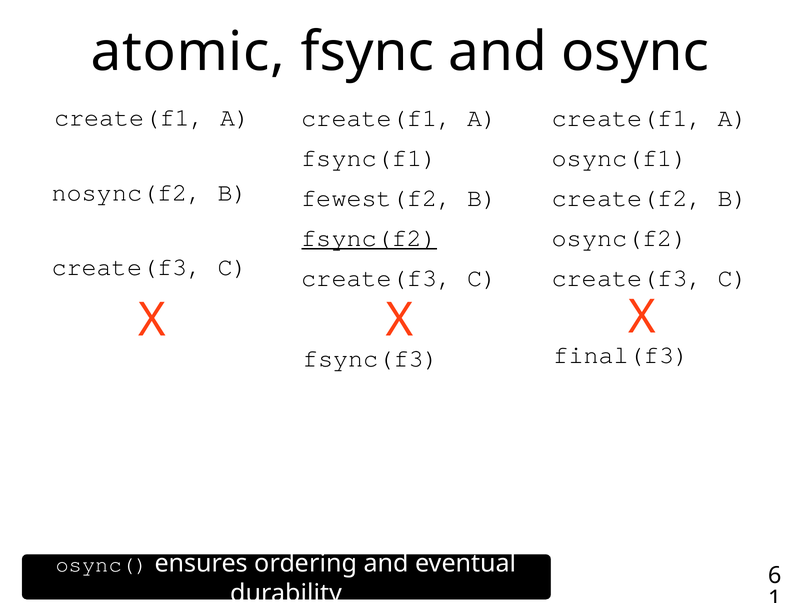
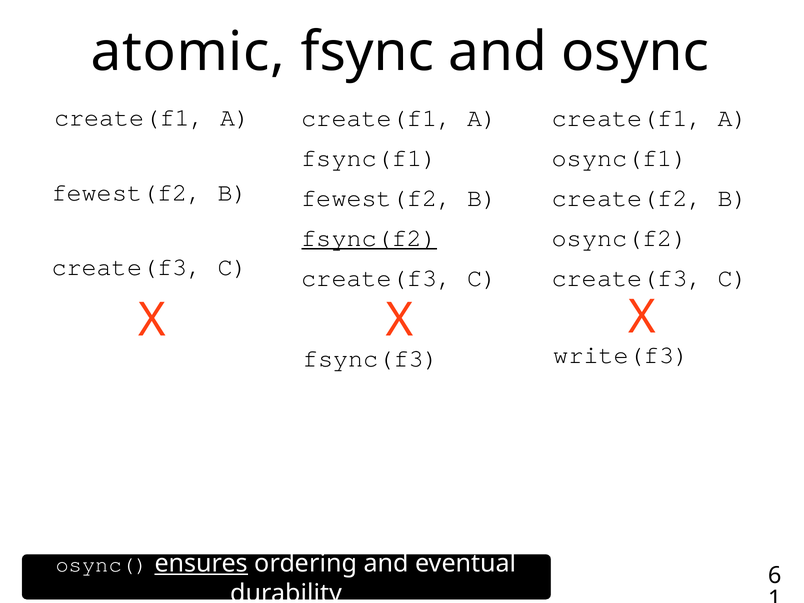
nosync(f2: nosync(f2 -> fewest(f2 (127, 193)
final(f3: final(f3 -> write(f3 (621, 355)
ensures underline: none -> present (201, 564)
